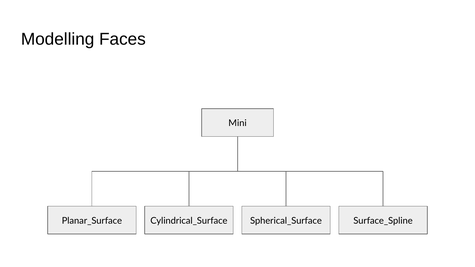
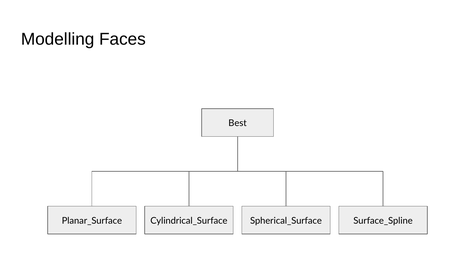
Mini: Mini -> Best (238, 123)
